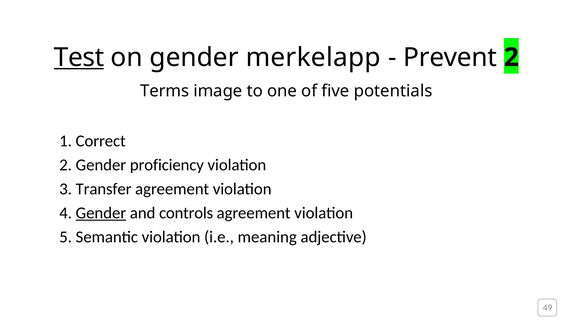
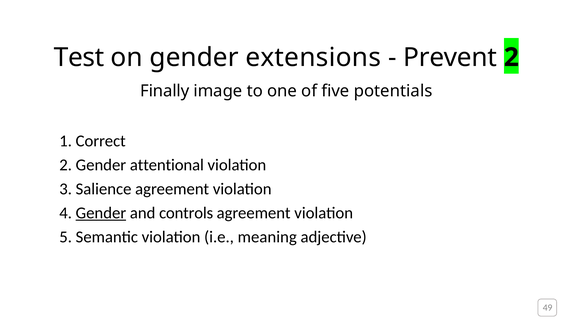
Test underline: present -> none (79, 57)
merkelapp: merkelapp -> extensions (313, 57)
Terms: Terms -> Finally (165, 91)
proficiency: proficiency -> attentional (167, 165)
Transfer: Transfer -> Salience (104, 189)
